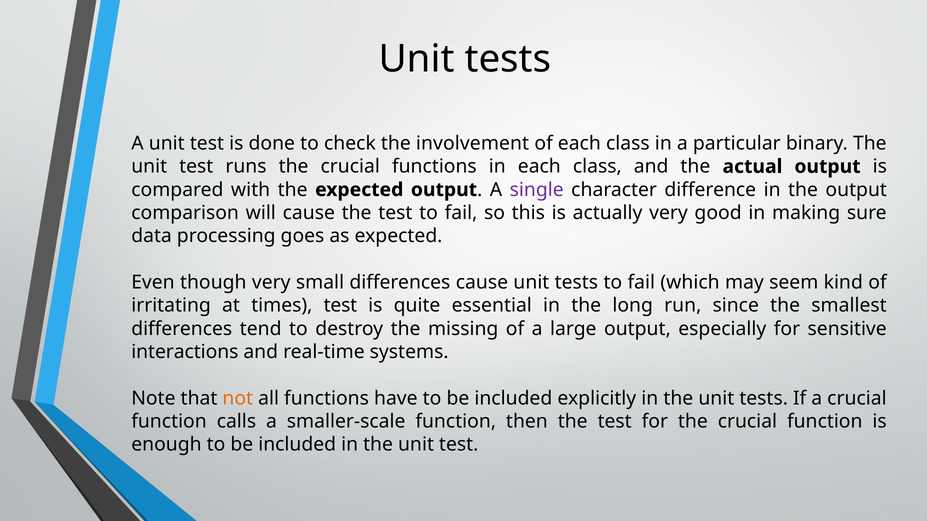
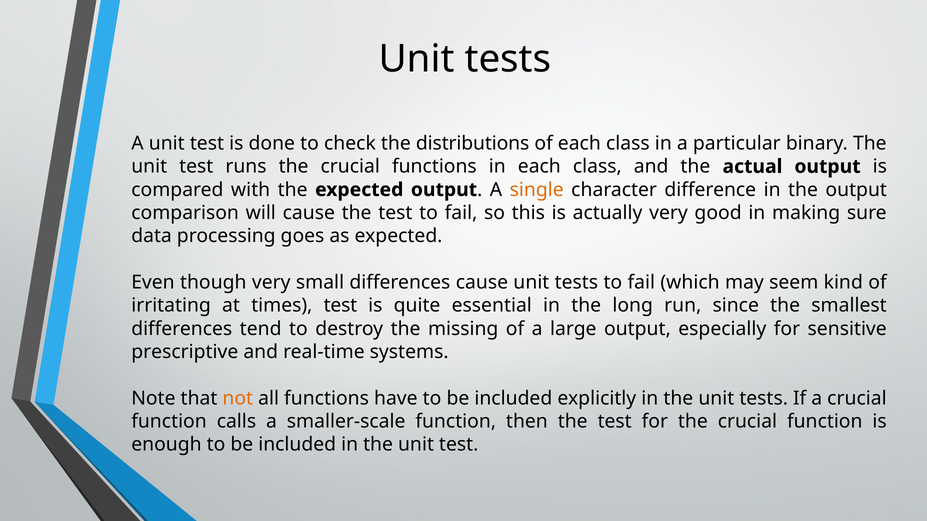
involvement: involvement -> distributions (473, 143)
single colour: purple -> orange (537, 190)
interactions: interactions -> prescriptive (185, 352)
